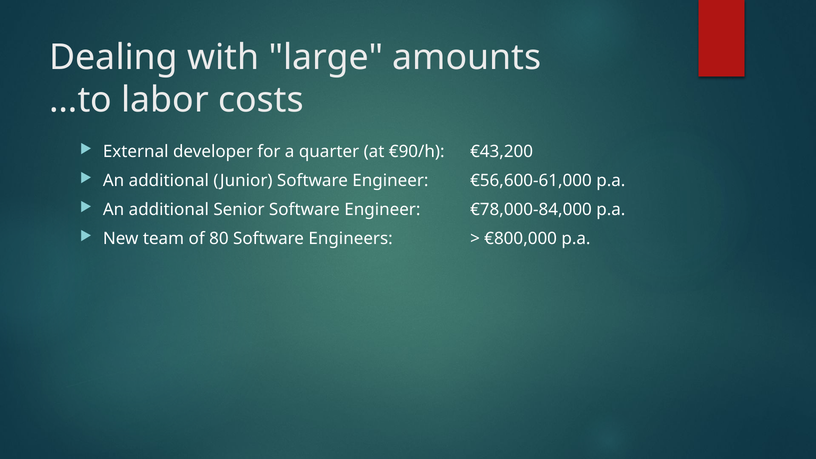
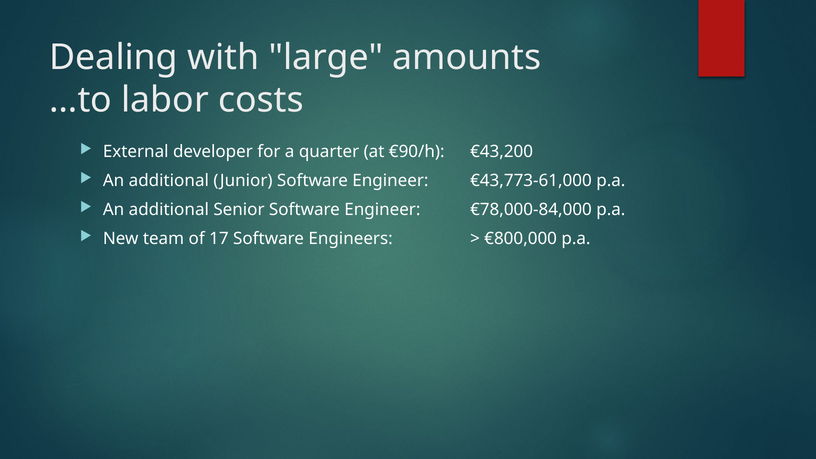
€56,600-61,000: €56,600-61,000 -> €43,773-61,000 (531, 181)
80: 80 -> 17 (219, 239)
